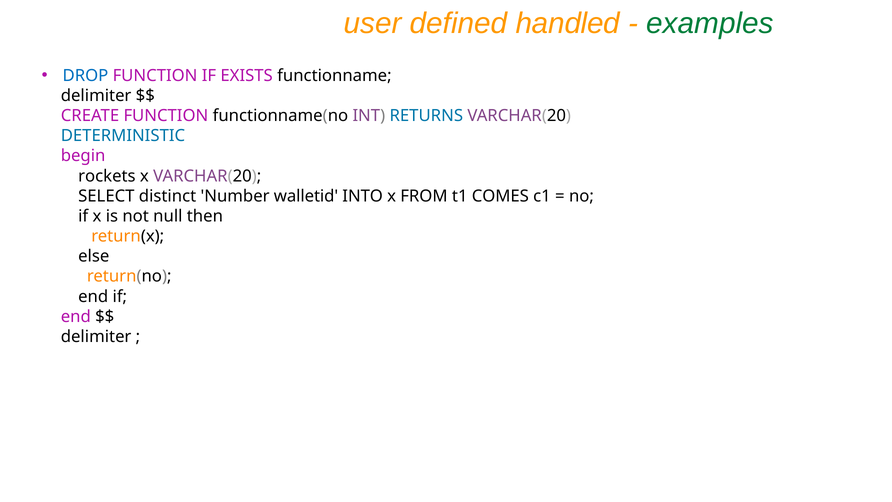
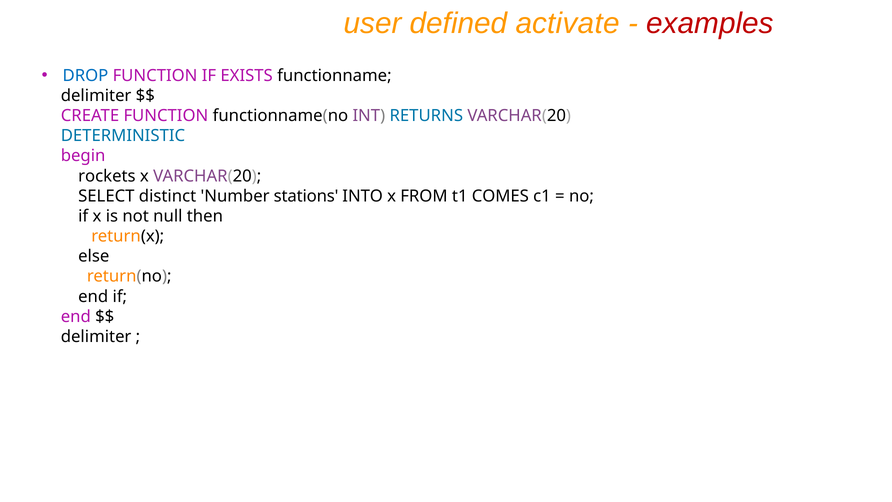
handled: handled -> activate (568, 23)
examples colour: green -> red (710, 23)
walletid: walletid -> stations (306, 196)
